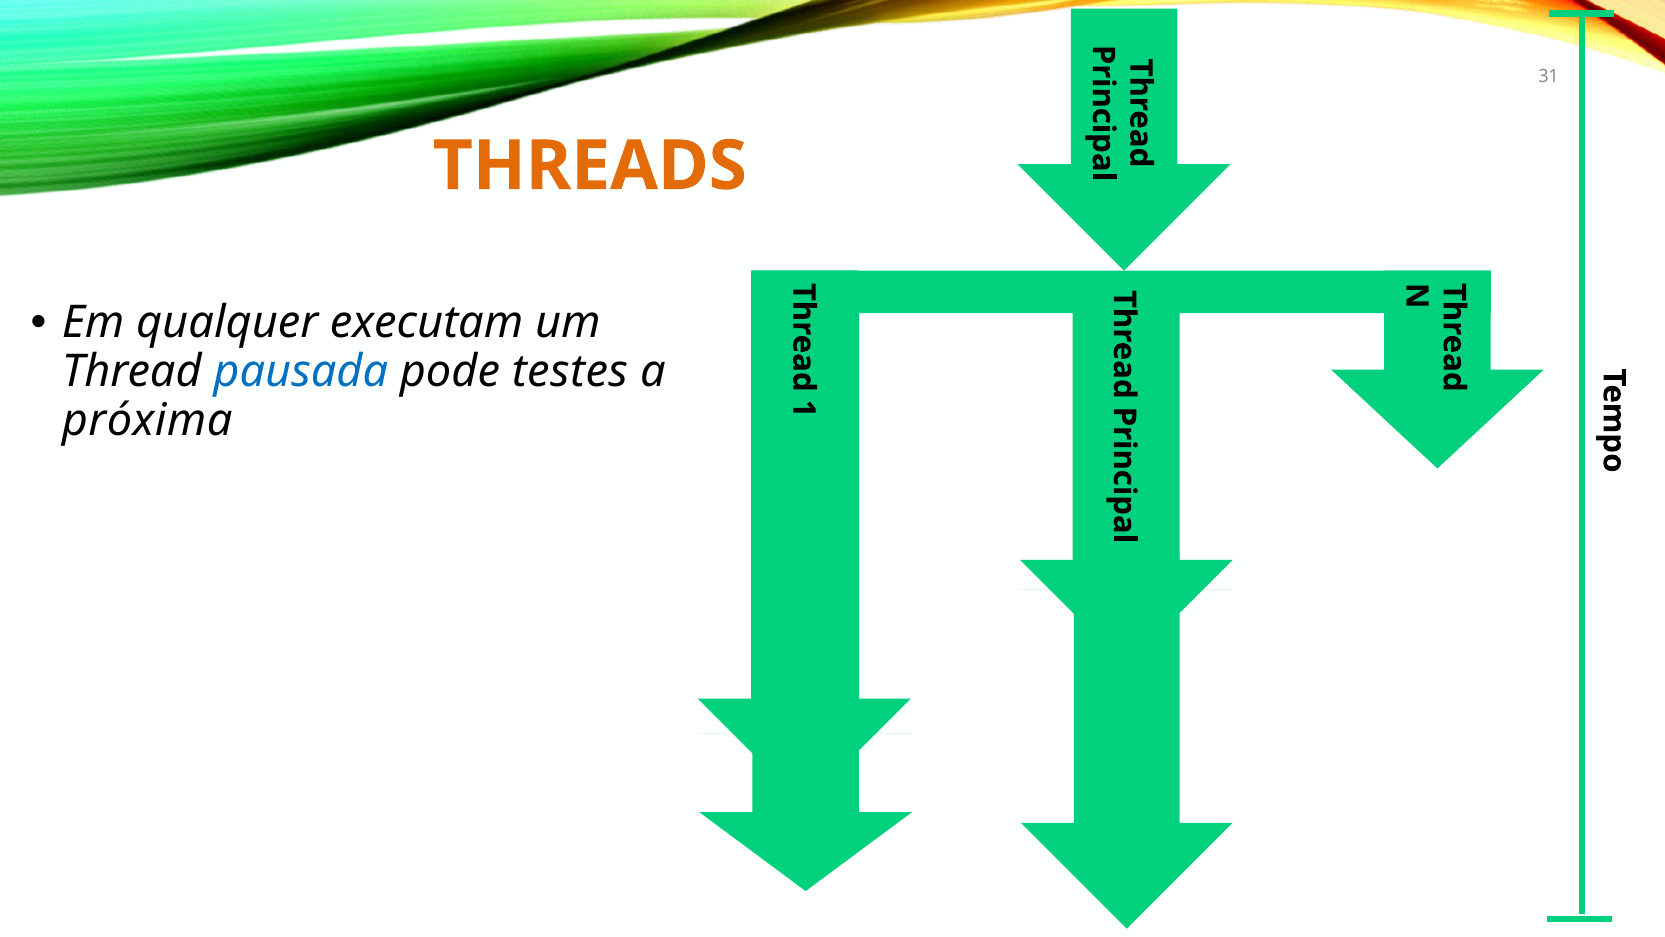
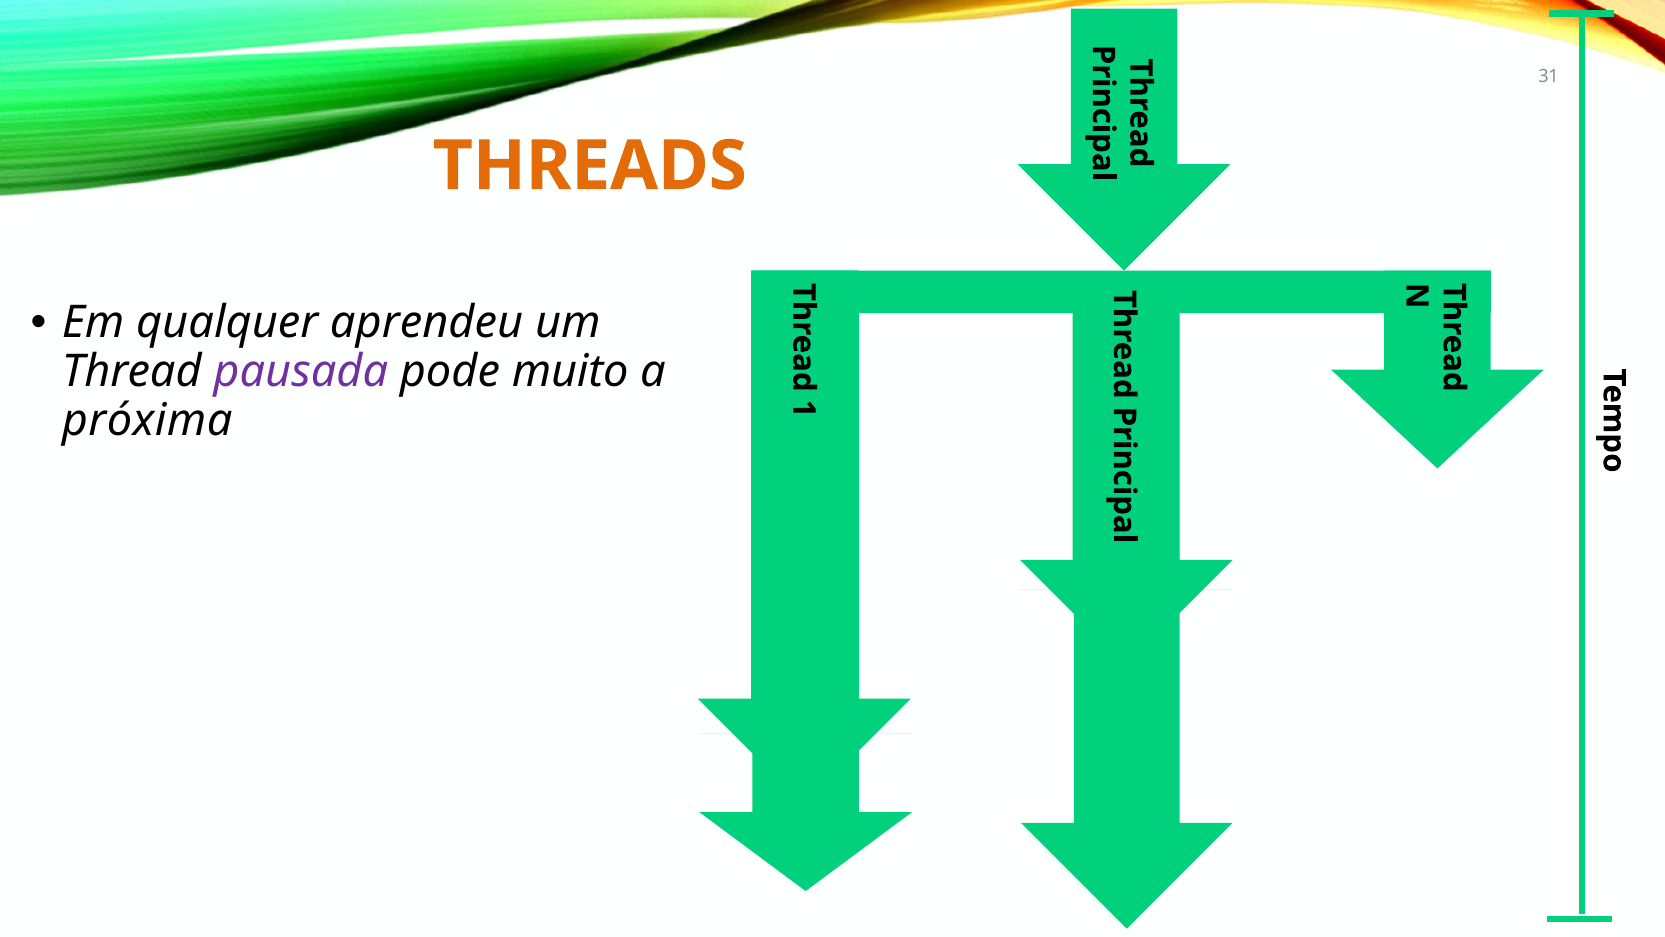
executam: executam -> aprendeu (427, 323)
pausada colour: blue -> purple (301, 371)
testes: testes -> muito (570, 371)
